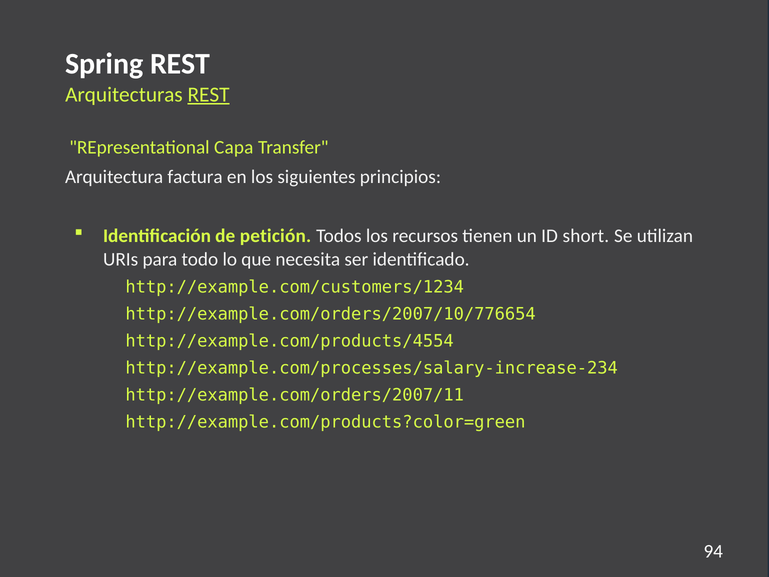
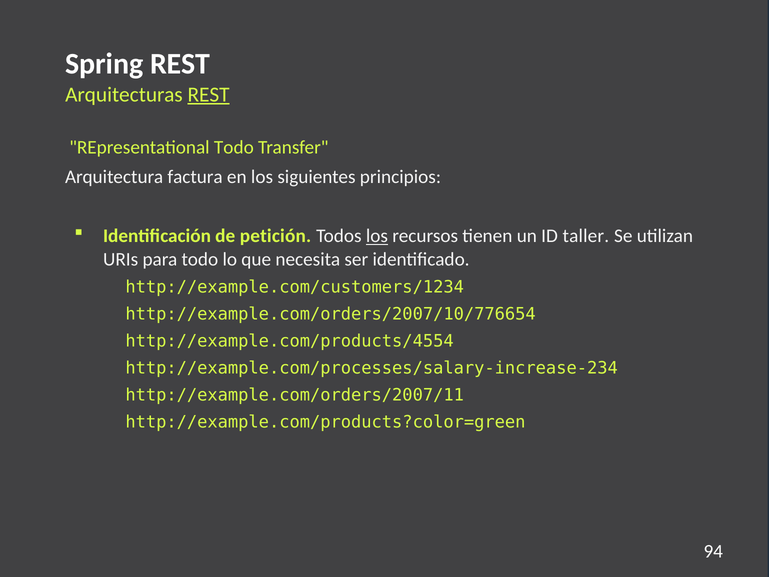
REpresentational Capa: Capa -> Todo (234, 148)
los underline: none -> present (377, 236)
short: short -> taller (586, 236)
